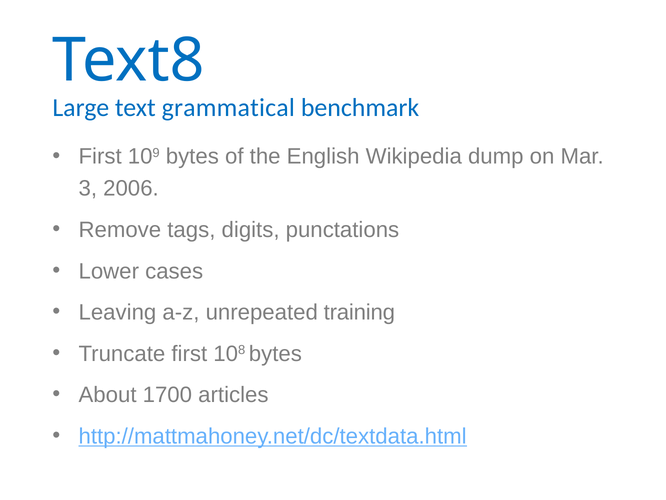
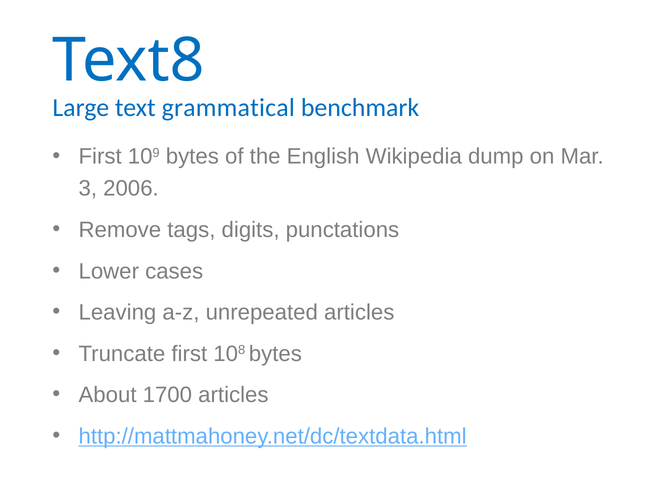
unrepeated training: training -> articles (359, 312)
